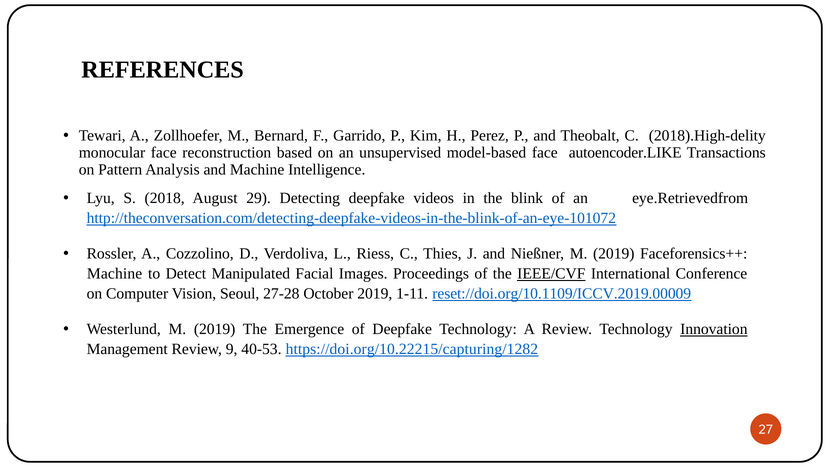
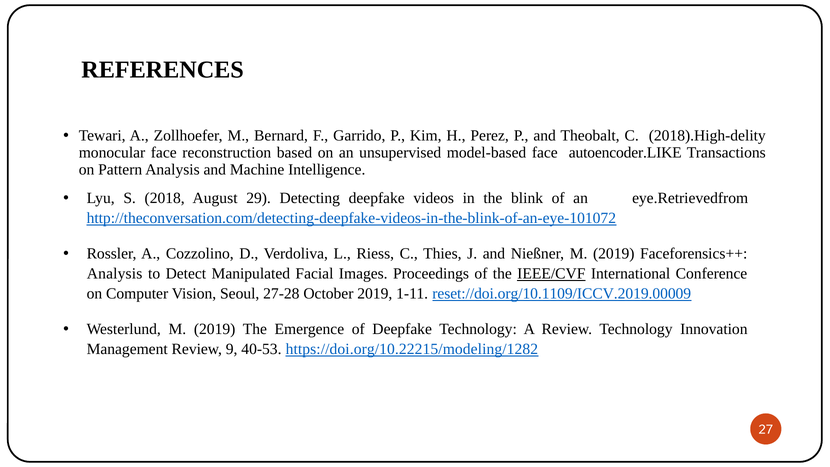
Machine: Machine -> Analysis (115, 274)
Innovation underline: present -> none (714, 329)
https://doi.org/10.22215/capturing/1282: https://doi.org/10.22215/capturing/1282 -> https://doi.org/10.22215/modeling/1282 (412, 349)
